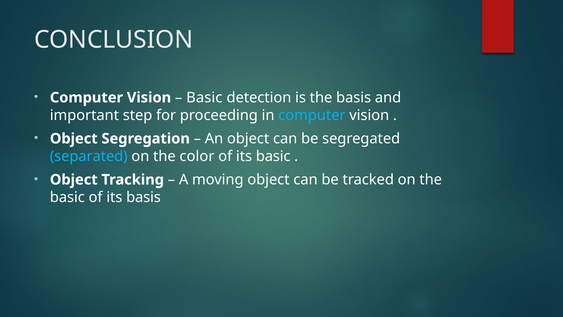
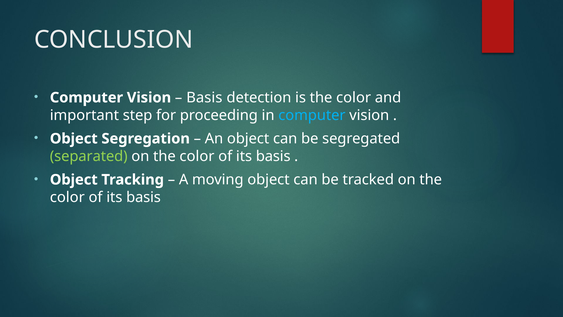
Basic: Basic -> Basis (204, 97)
is the basis: basis -> color (354, 97)
separated colour: light blue -> light green (89, 156)
basic: basic -> basis (273, 156)
basic: basic -> color (67, 197)
